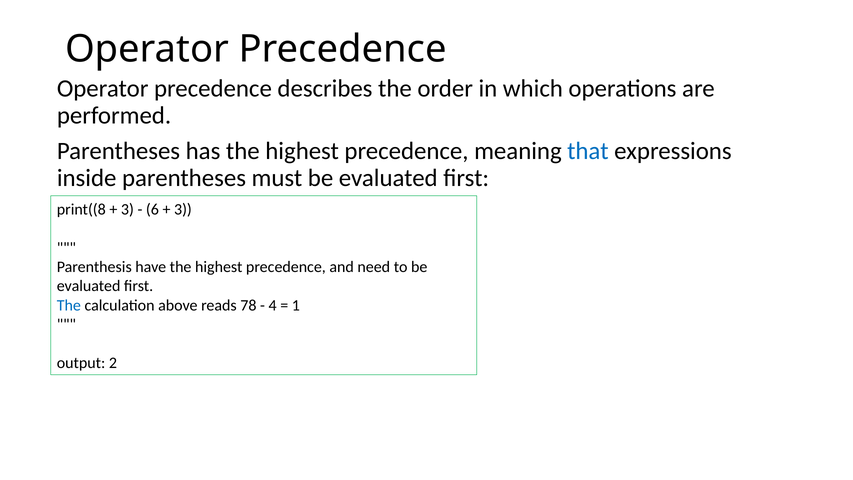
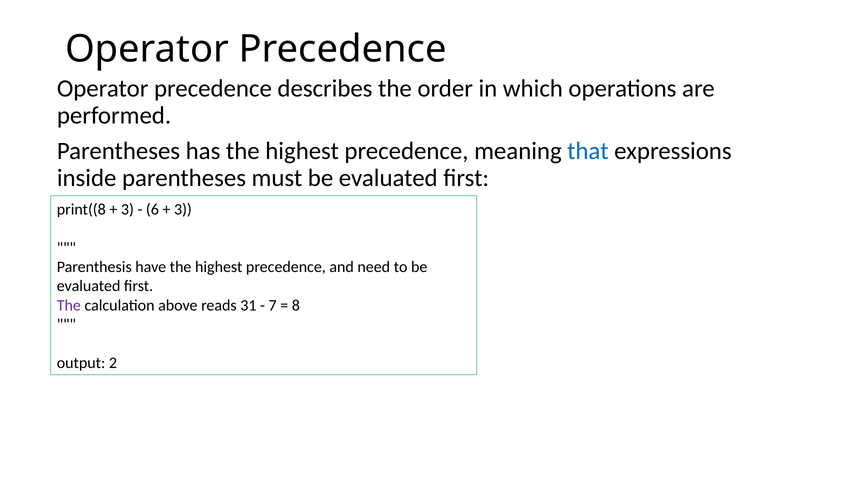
The colour: blue -> purple (69, 305)
78: 78 -> 31 (248, 305)
4: 4 -> 7 (273, 305)
1: 1 -> 8 (296, 305)
